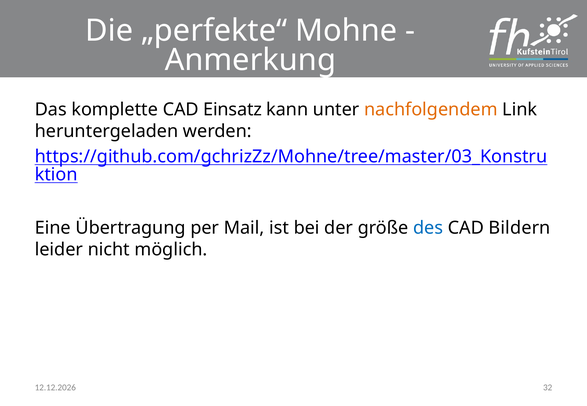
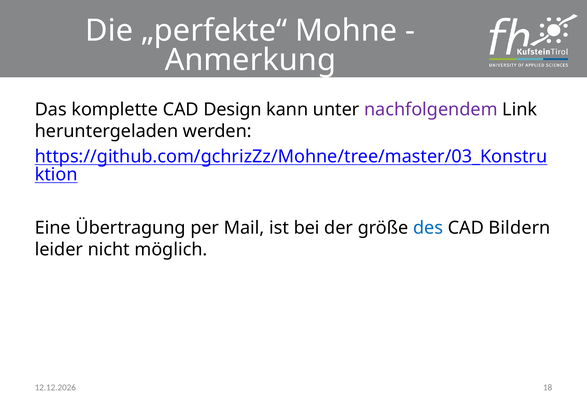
Einsatz: Einsatz -> Design (233, 110)
nachfolgendem colour: orange -> purple (431, 110)
32: 32 -> 18 (548, 388)
